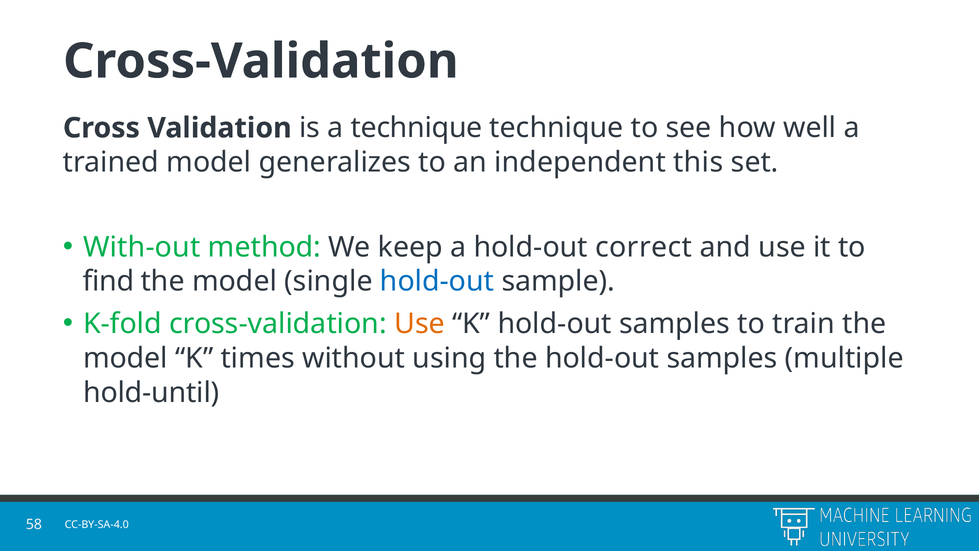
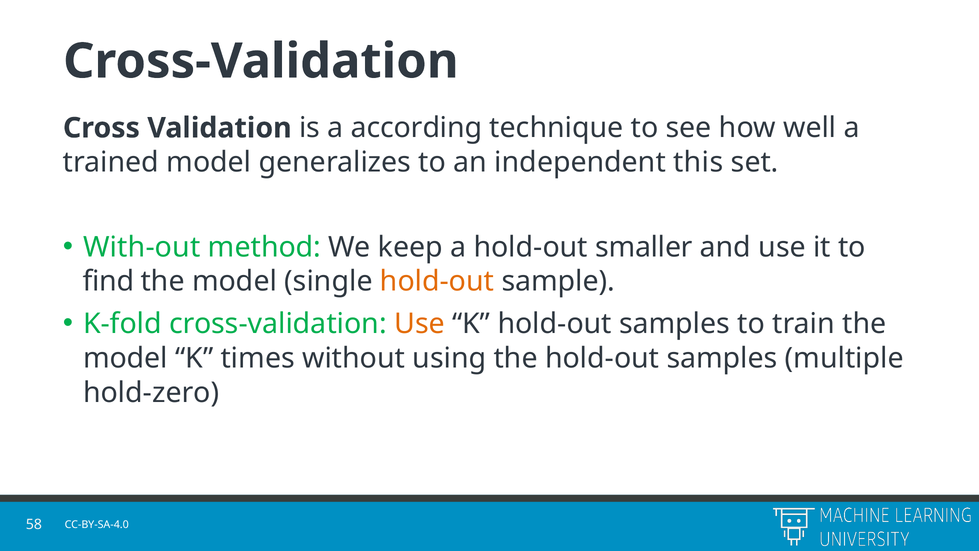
a technique: technique -> according (417, 128)
correct: correct -> smaller (644, 247)
hold-out colour: blue -> orange (437, 281)
hold-until: hold-until -> hold-zero (151, 392)
